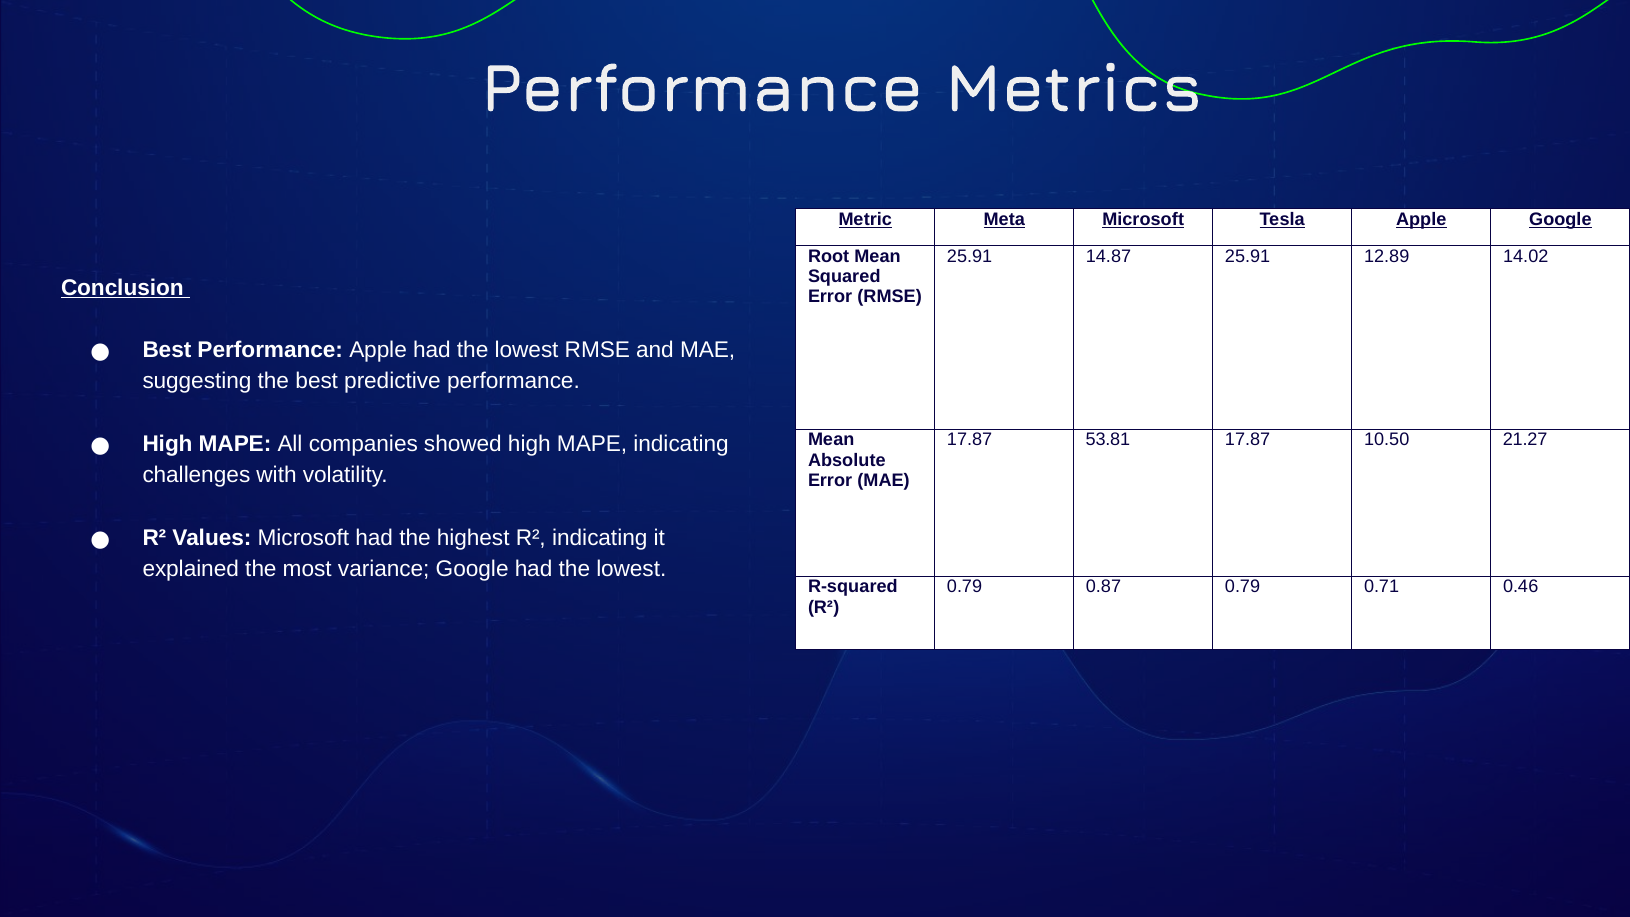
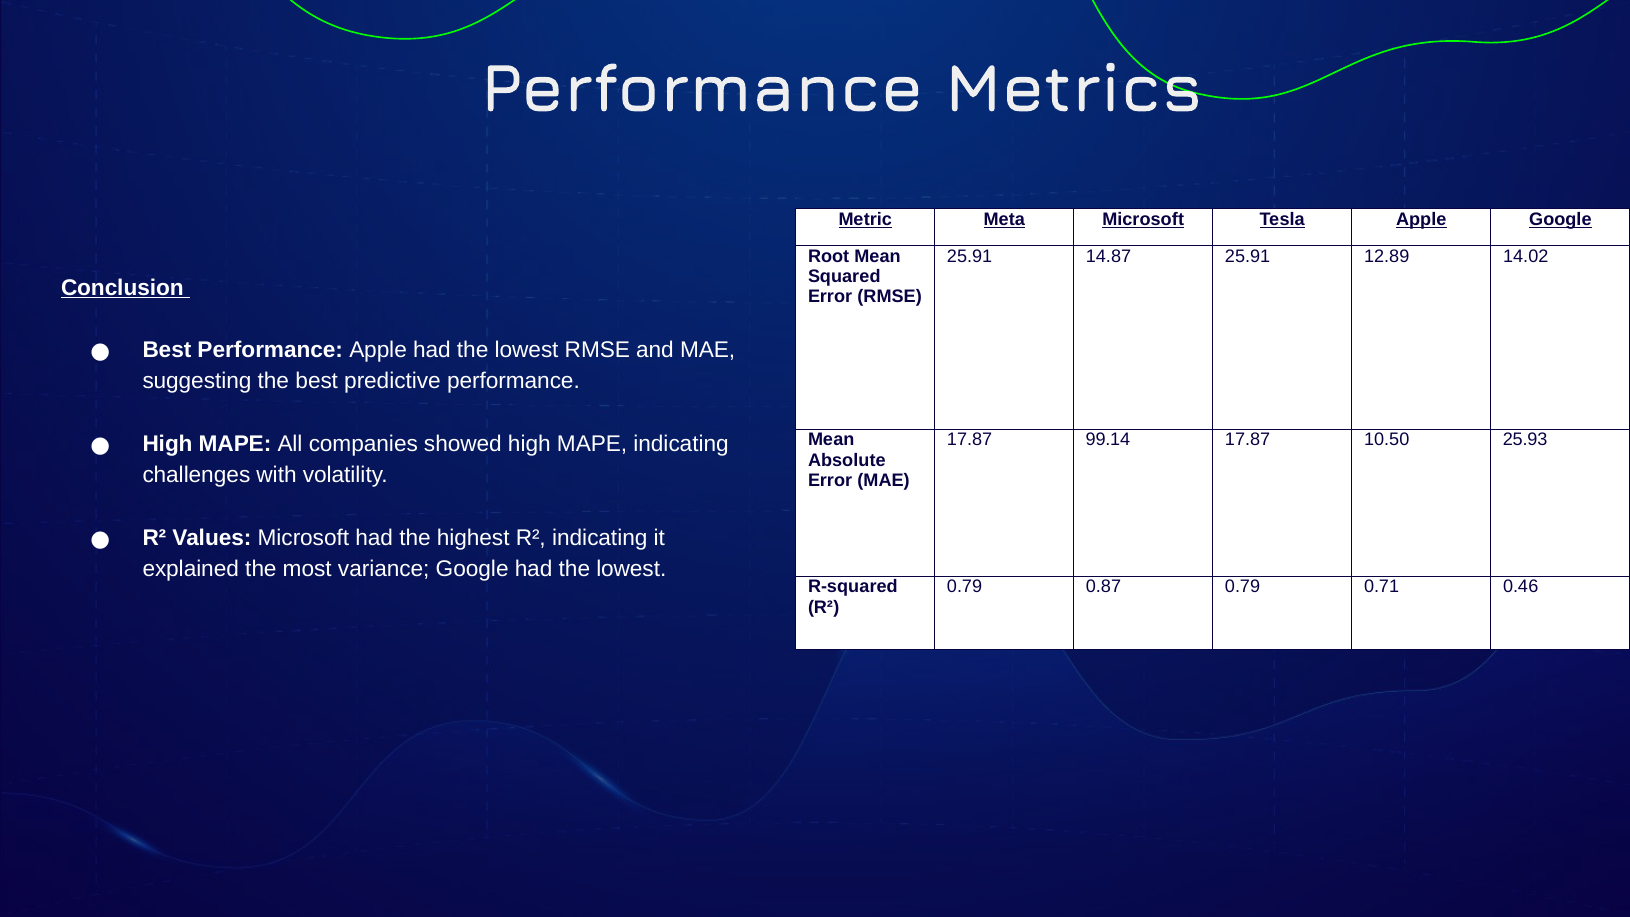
53.81: 53.81 -> 99.14 (1108, 440)
21.27: 21.27 -> 25.93 (1525, 440)
